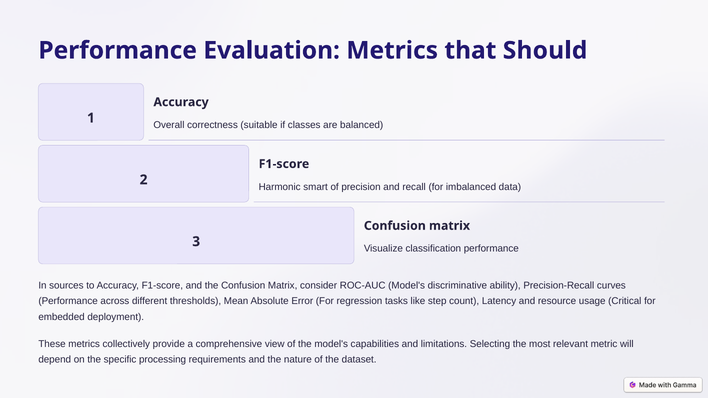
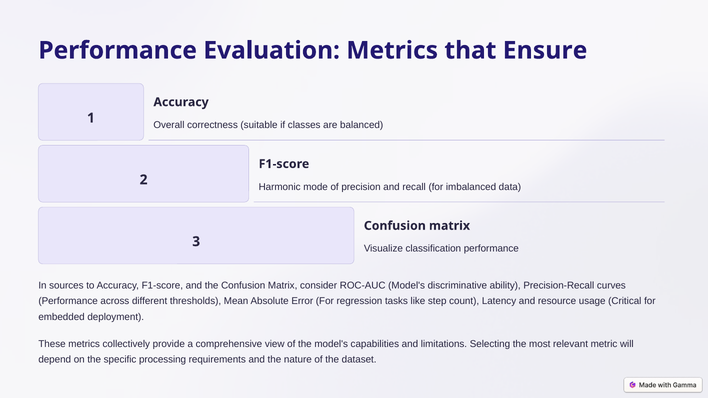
Should: Should -> Ensure (545, 51)
smart: smart -> mode (316, 187)
